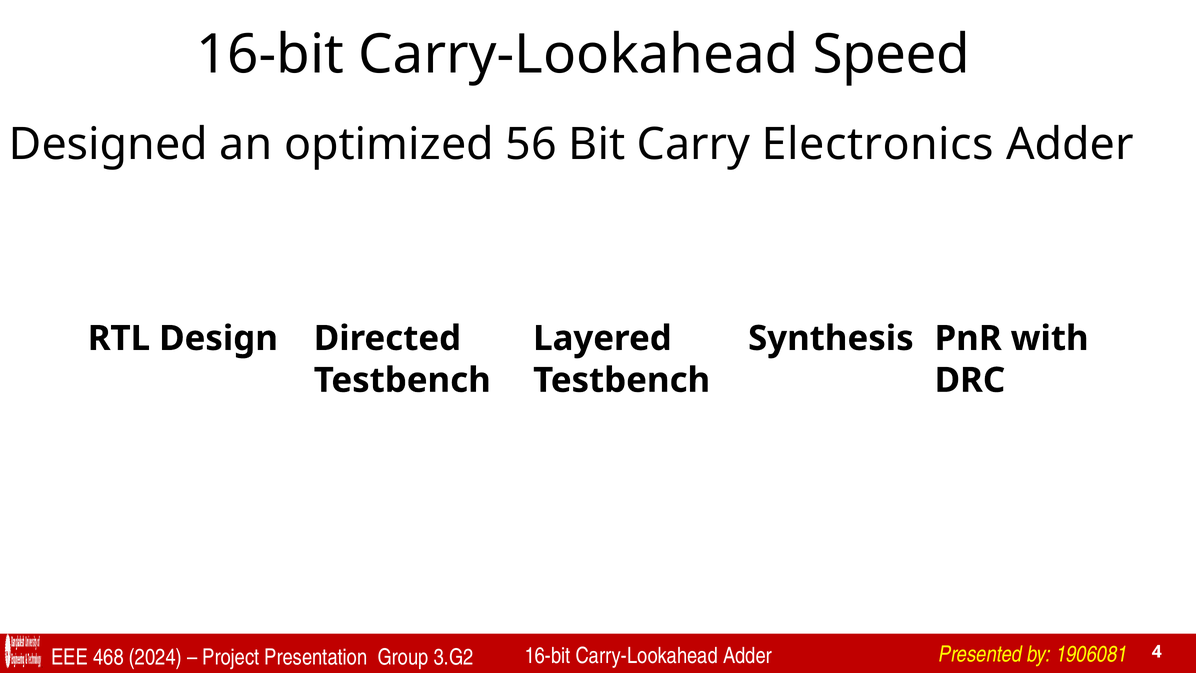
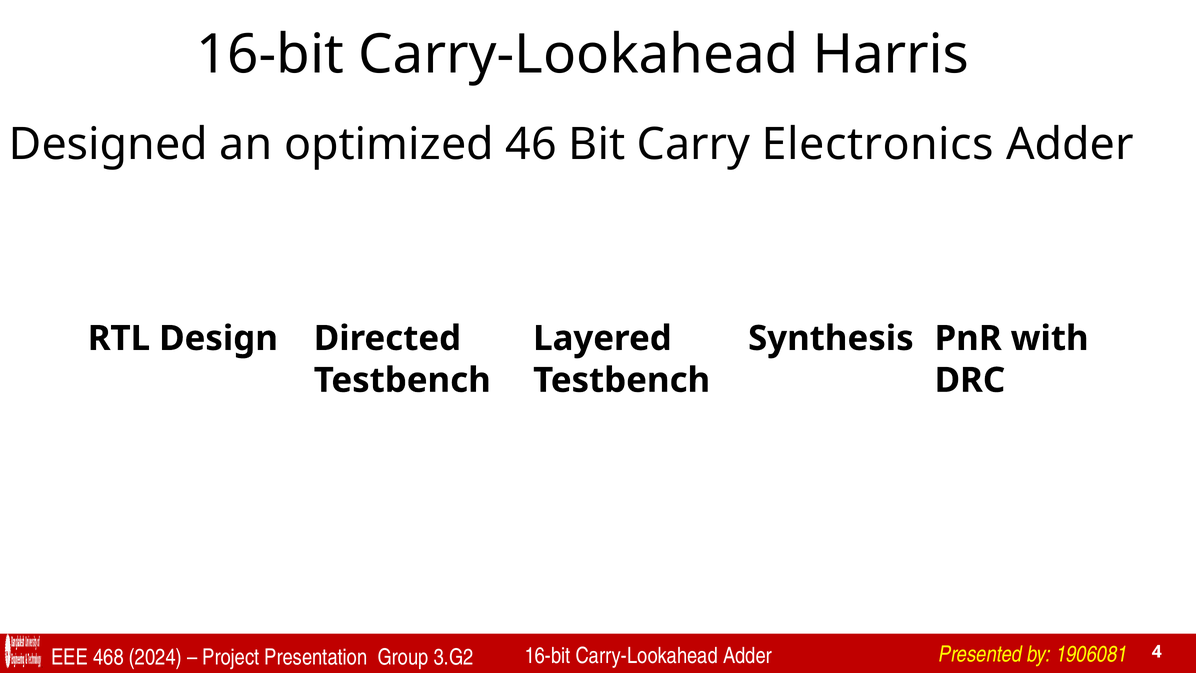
Speed: Speed -> Harris (891, 55)
56: 56 -> 46 (531, 145)
